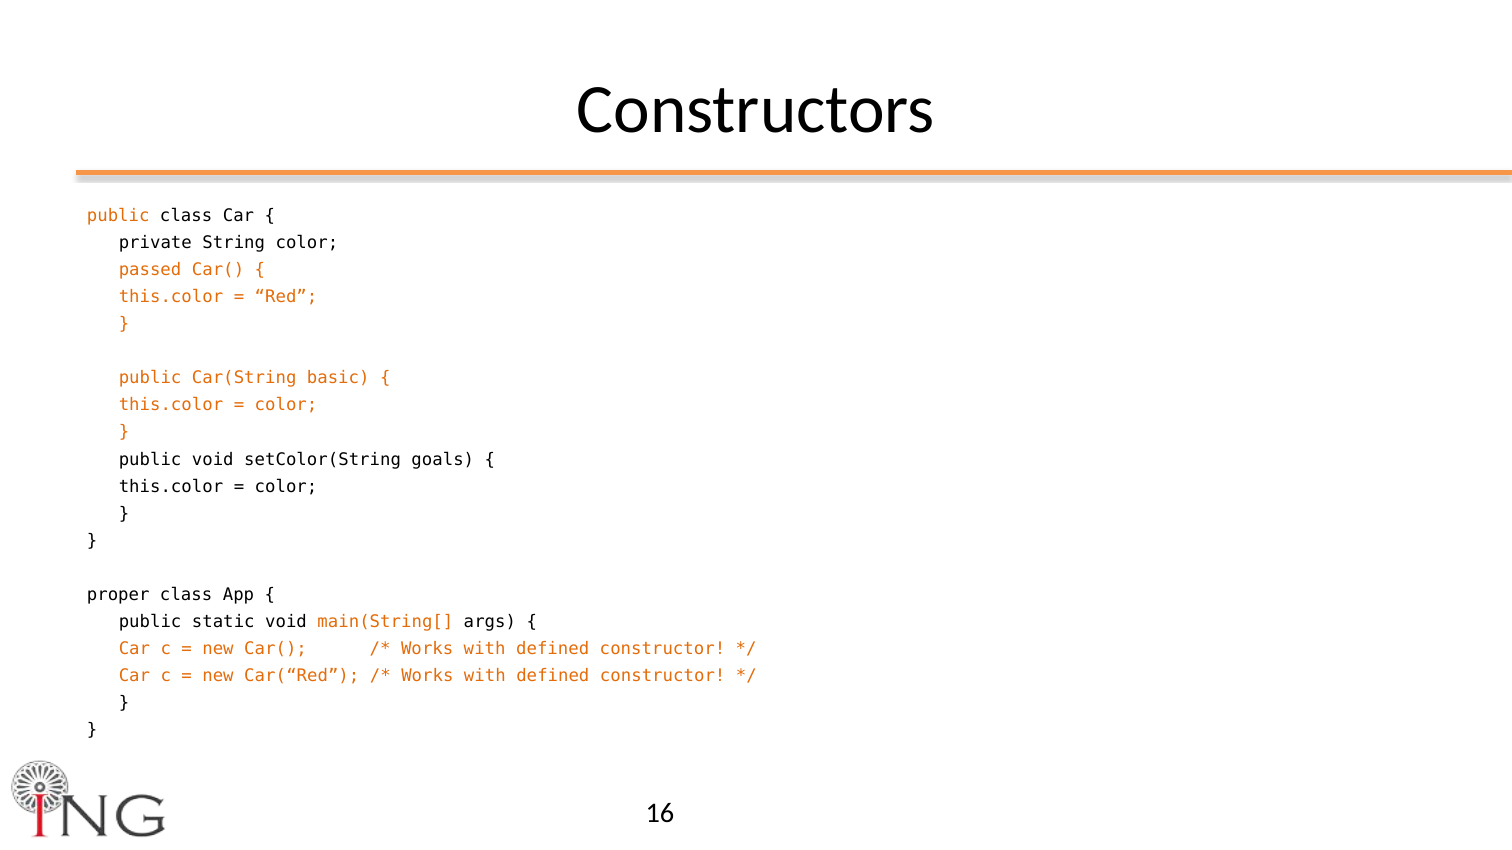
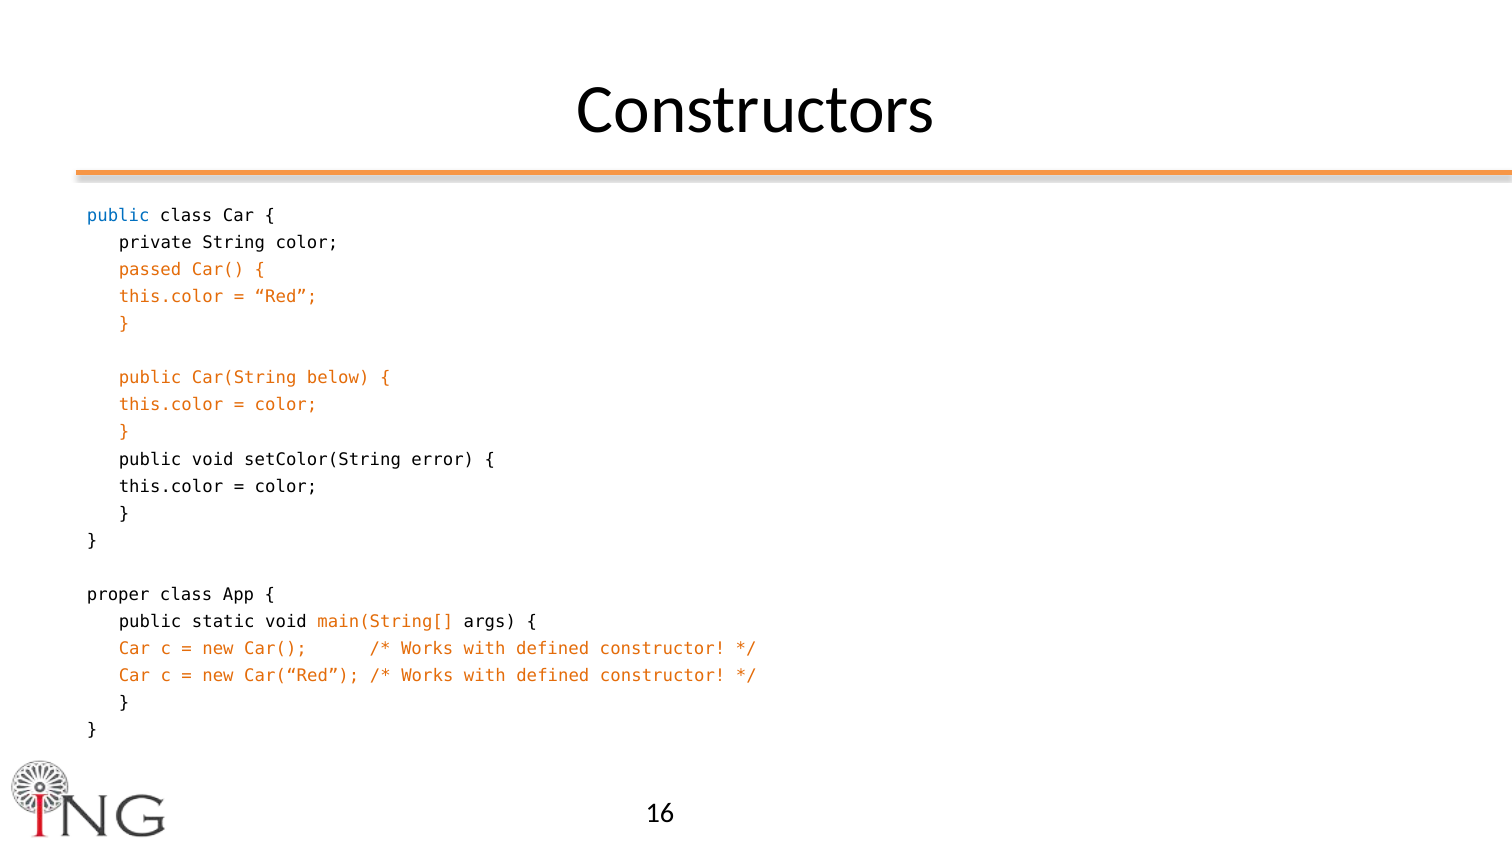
public colour: orange -> blue (118, 216)
basic: basic -> below (338, 378)
goals: goals -> error (443, 460)
